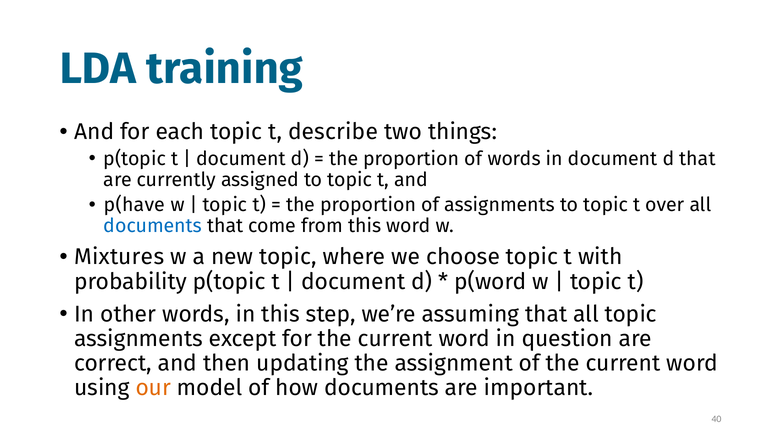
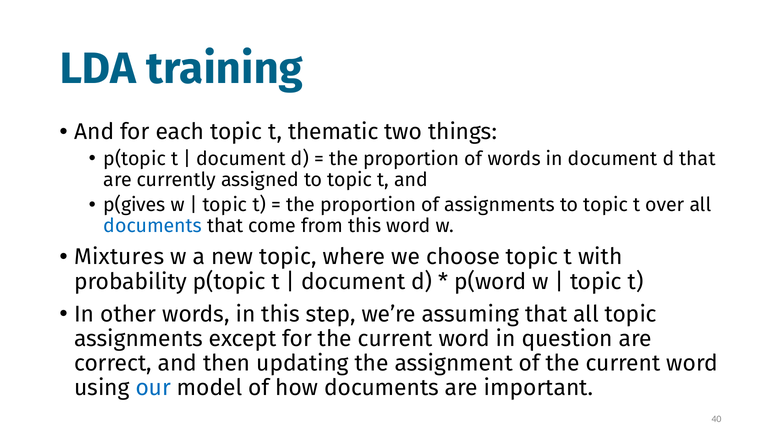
describe: describe -> thematic (333, 132)
p(have: p(have -> p(gives (135, 205)
our colour: orange -> blue (153, 388)
